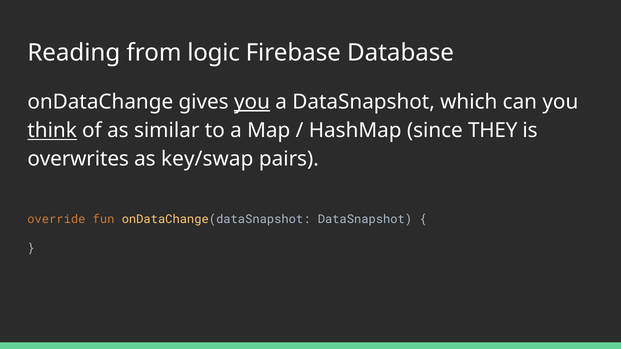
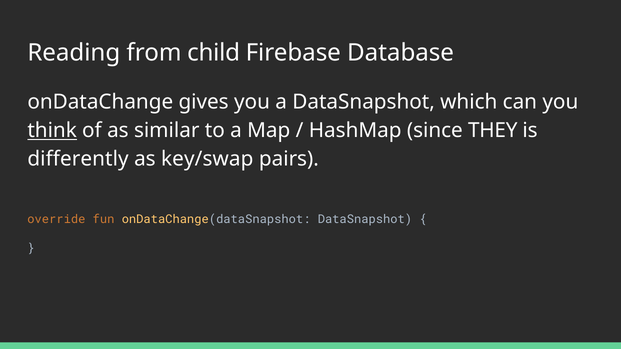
logic: logic -> child (214, 53)
you underline: present -> none (252, 102)
overwrites: overwrites -> differently (78, 159)
